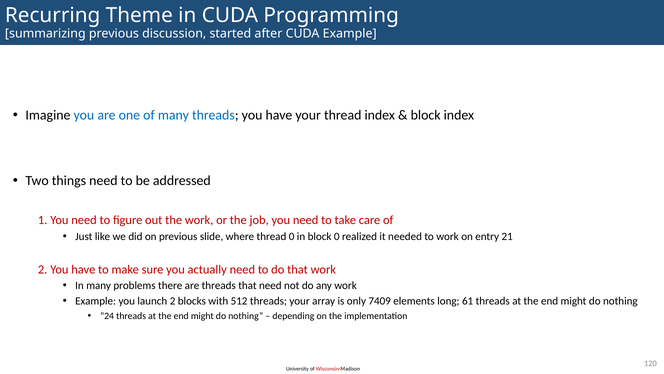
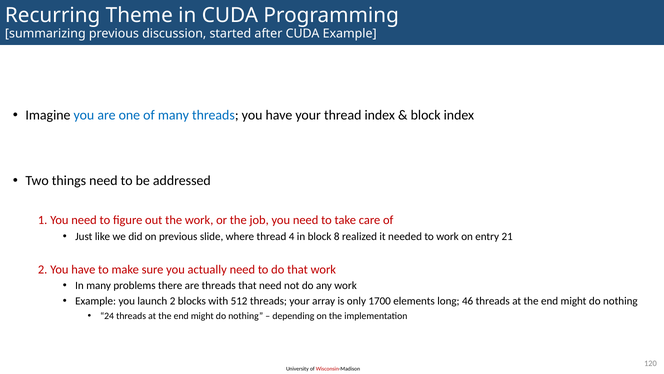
thread 0: 0 -> 4 (292, 236)
block 0: 0 -> 8 (337, 236)
7409: 7409 -> 1700 (380, 301)
61: 61 -> 46 (468, 301)
